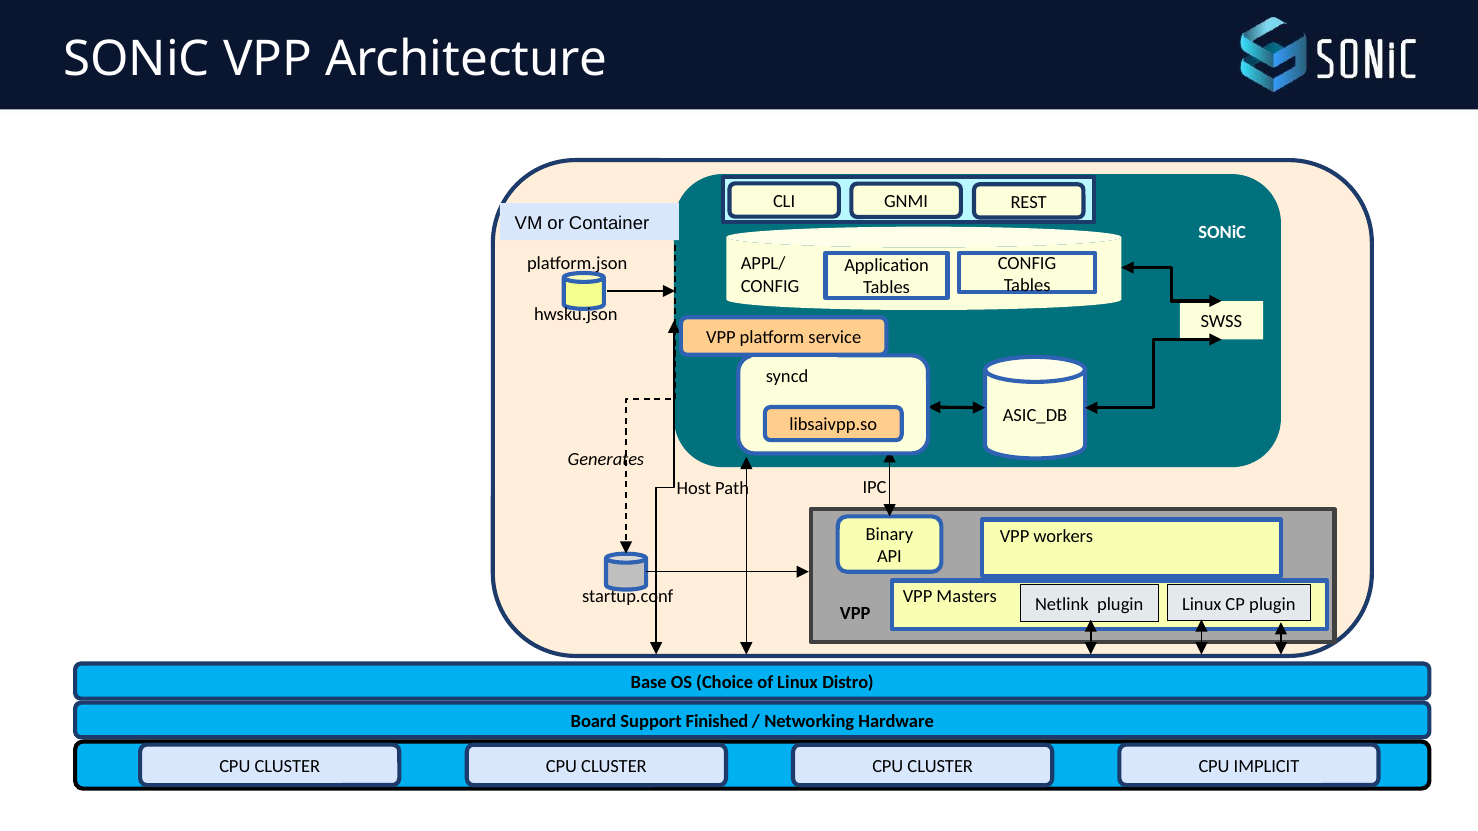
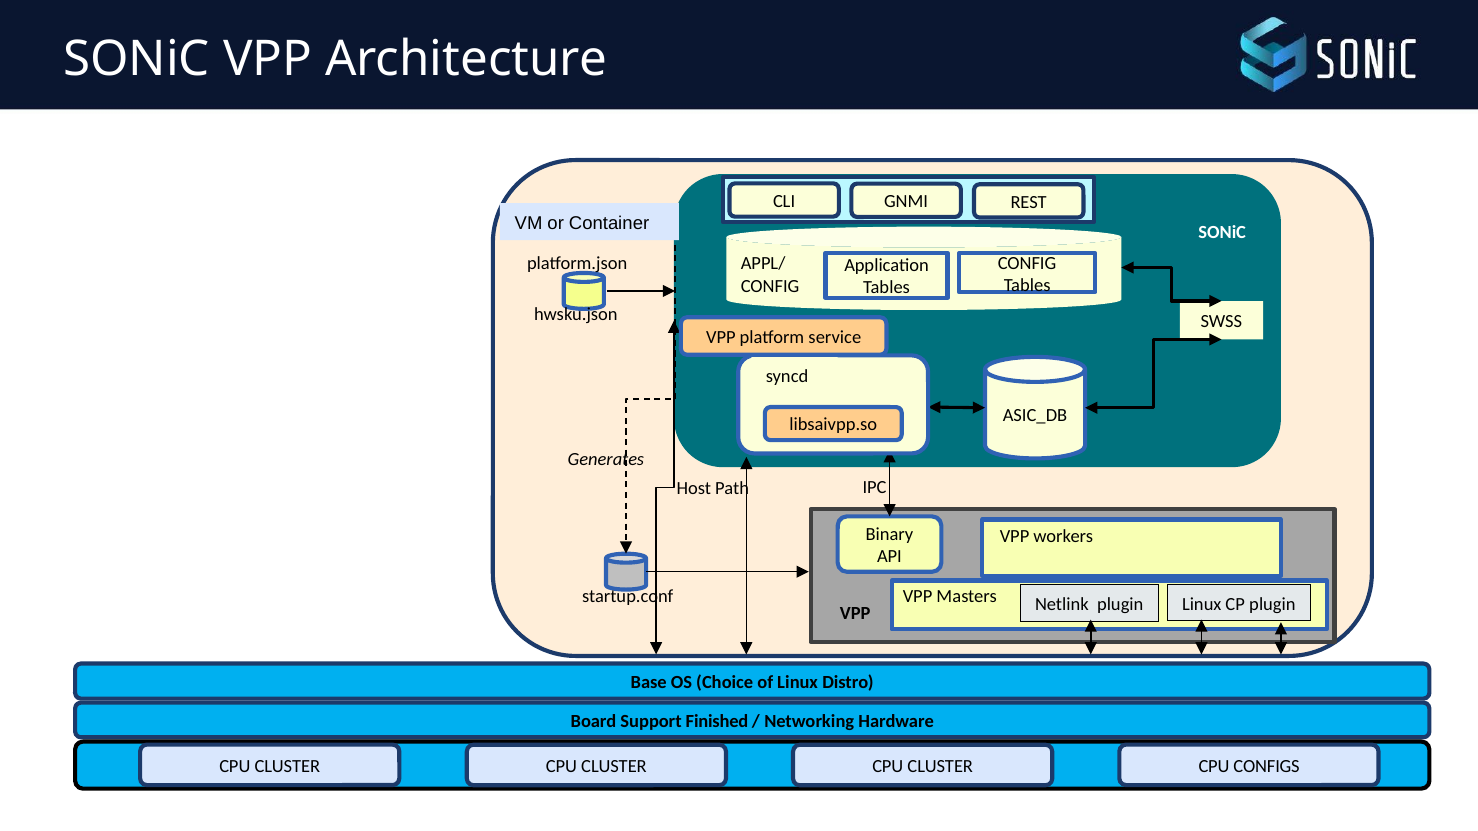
IMPLICIT: IMPLICIT -> CONFIGS (1267, 766)
